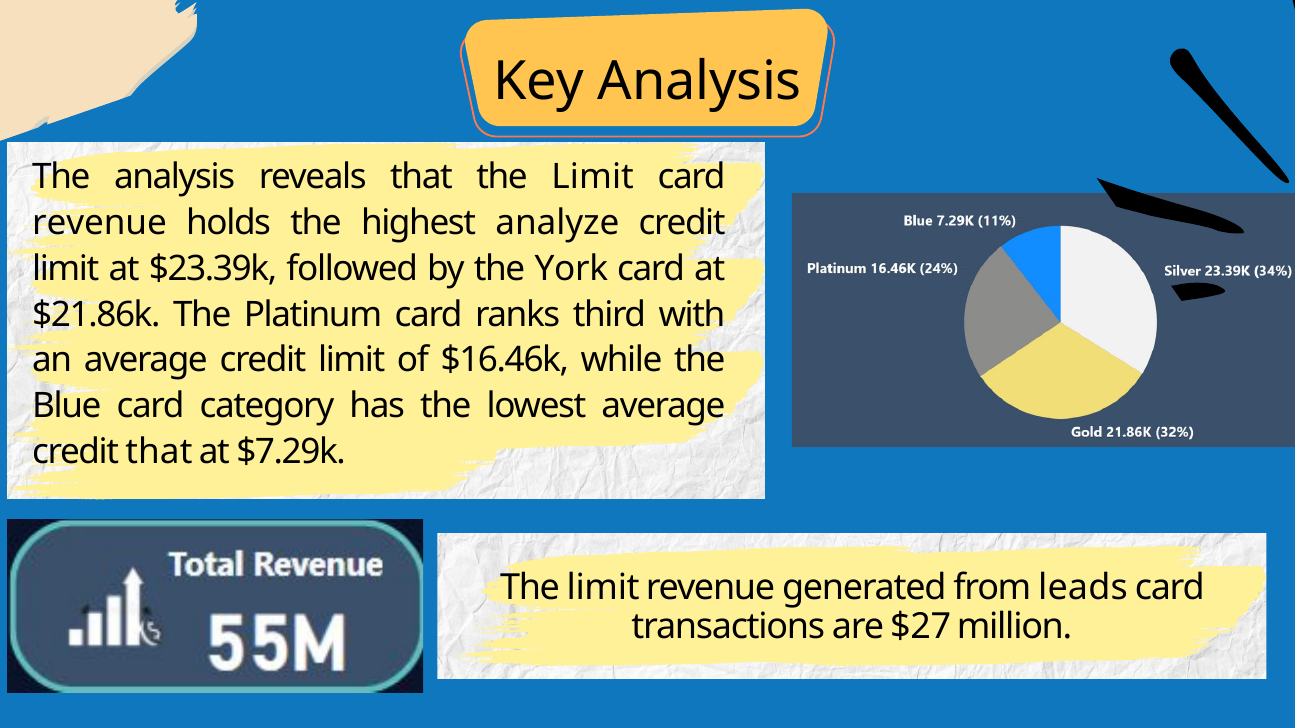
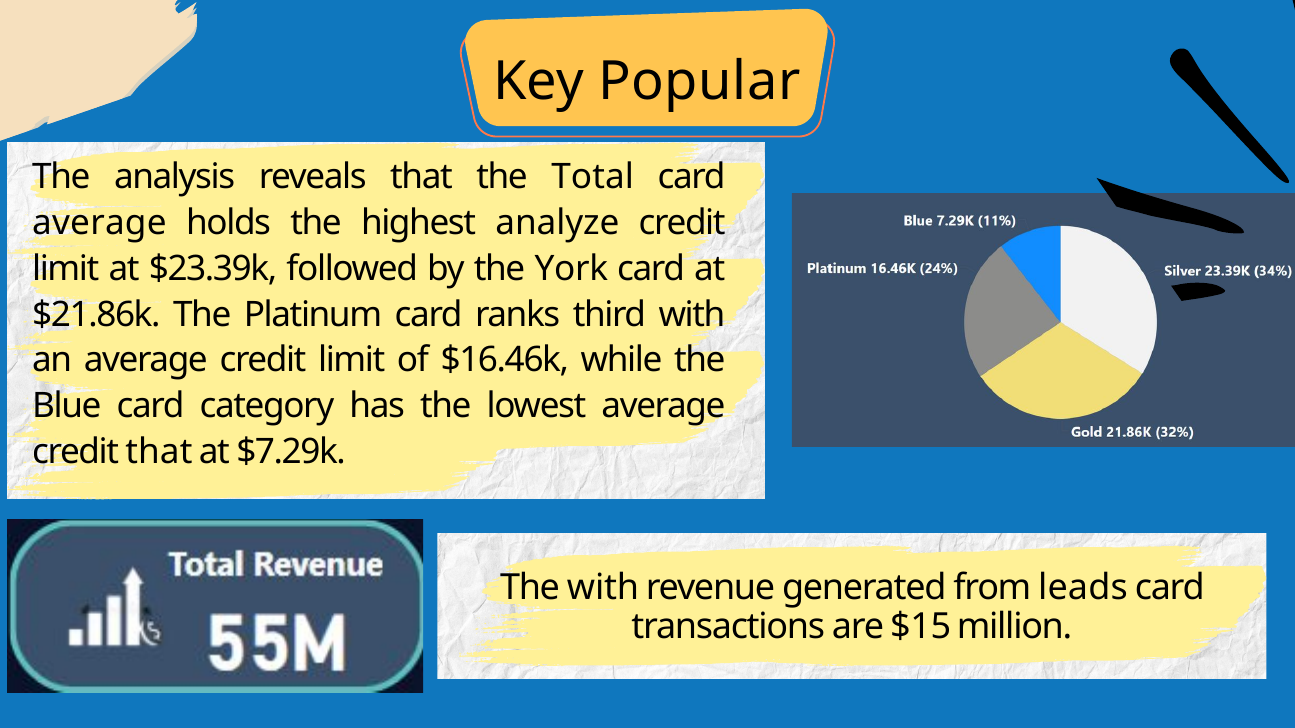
Key Analysis: Analysis -> Popular (699, 81)
that the Limit: Limit -> Total (593, 177)
revenue: revenue -> average (99, 223)
limit: limit -> with (603, 588)
$27: $27 -> $15 (921, 627)
